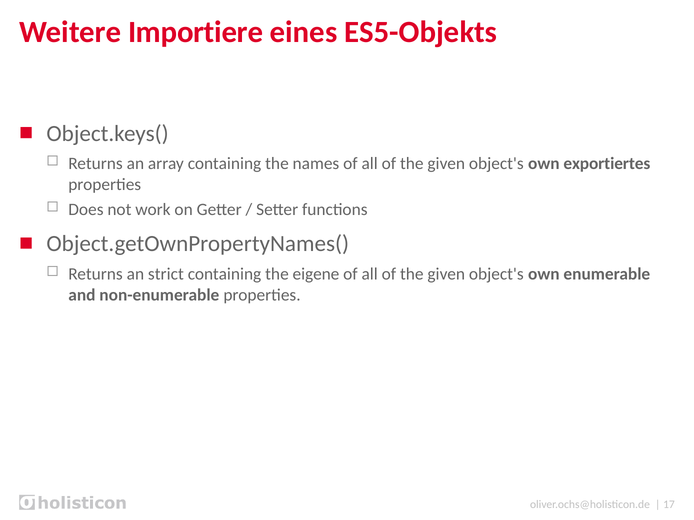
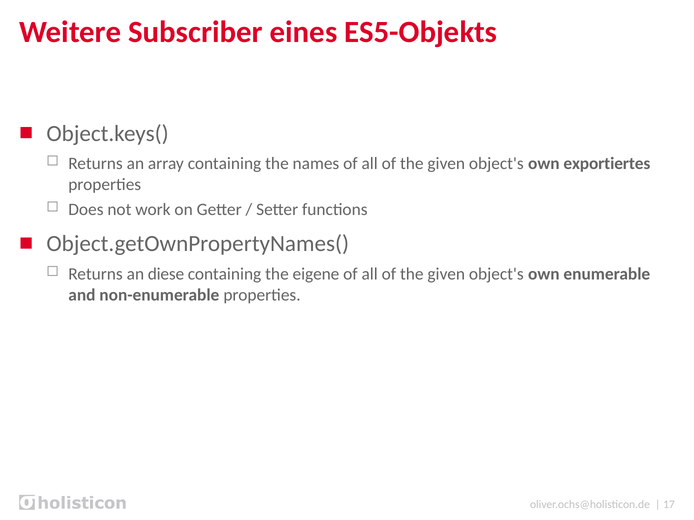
Importiere: Importiere -> Subscriber (195, 32)
strict: strict -> diese (166, 274)
